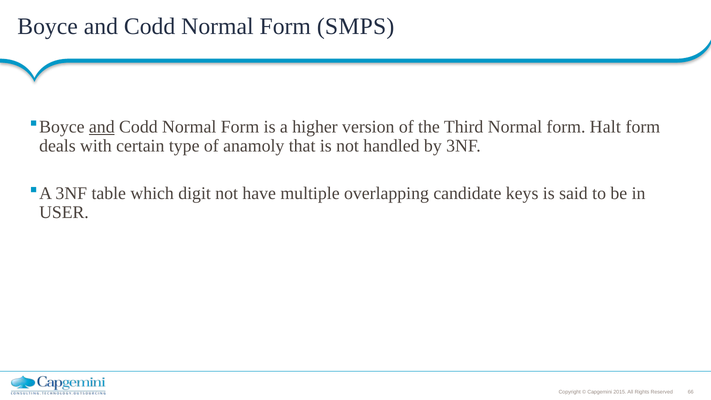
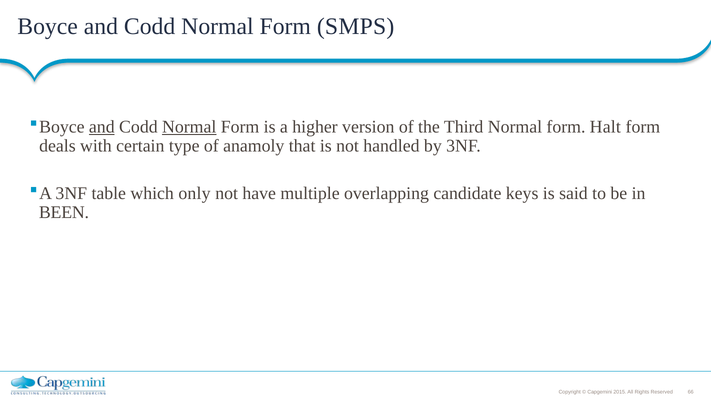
Normal underline: none -> present (189, 127)
digit: digit -> only (194, 193)
USER: USER -> BEEN (64, 212)
